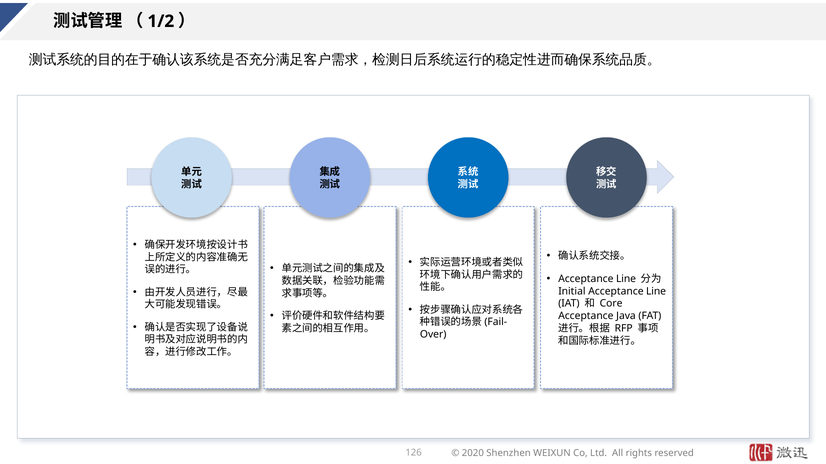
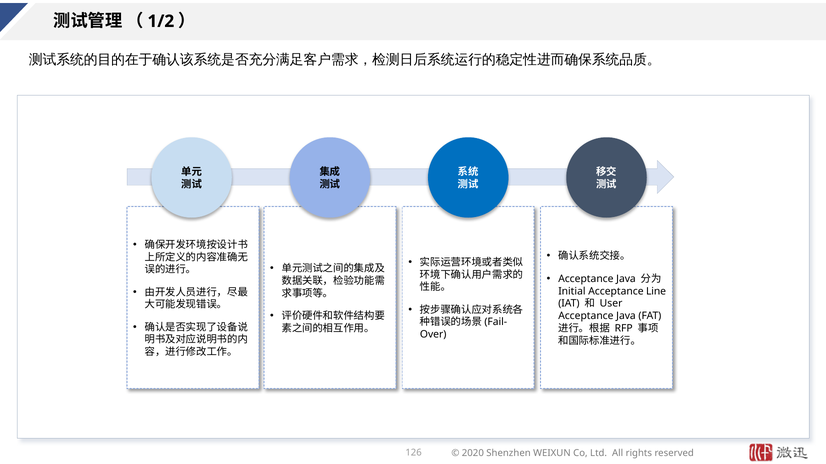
Line: Line -> Java (626, 279)
Core: Core -> User (611, 304)
